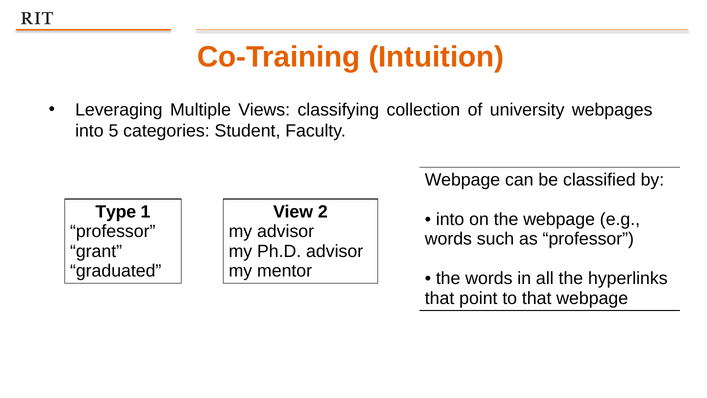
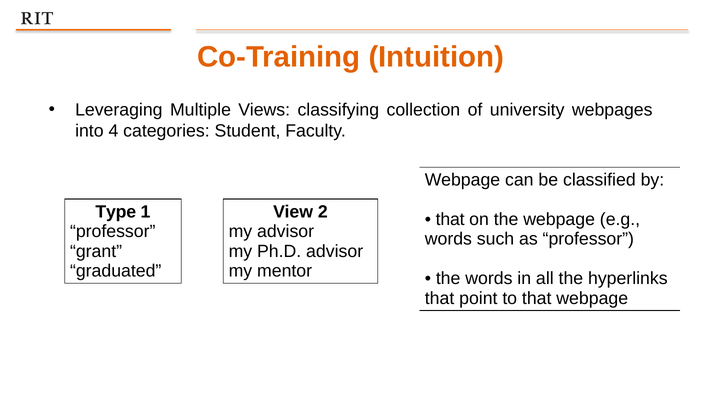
5: 5 -> 4 (113, 131)
into: into -> that (450, 219)
